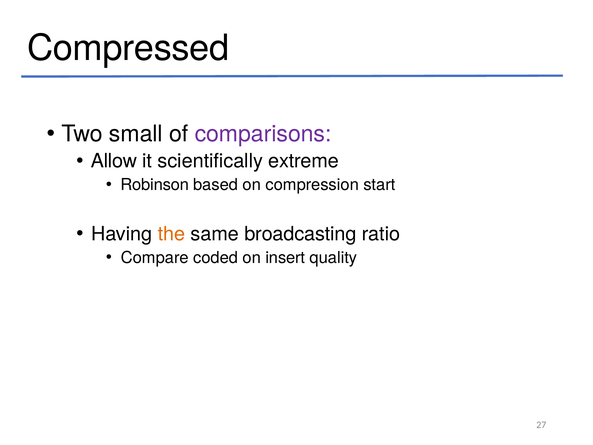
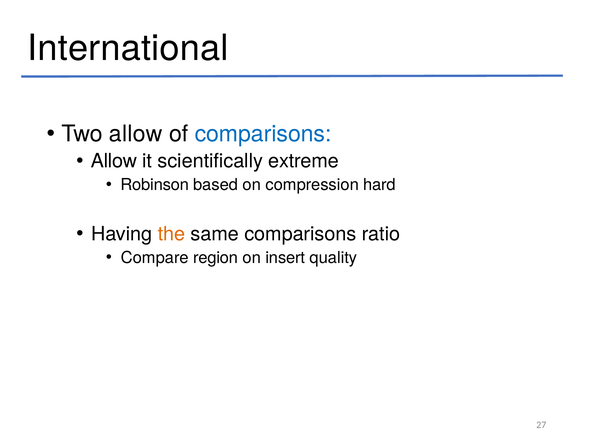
Compressed: Compressed -> International (128, 48)
Two small: small -> allow (136, 134)
comparisons colour: purple -> blue (263, 134)
start: start -> hard (380, 185)
same broadcasting: broadcasting -> comparisons (300, 234)
coded: coded -> region (216, 257)
